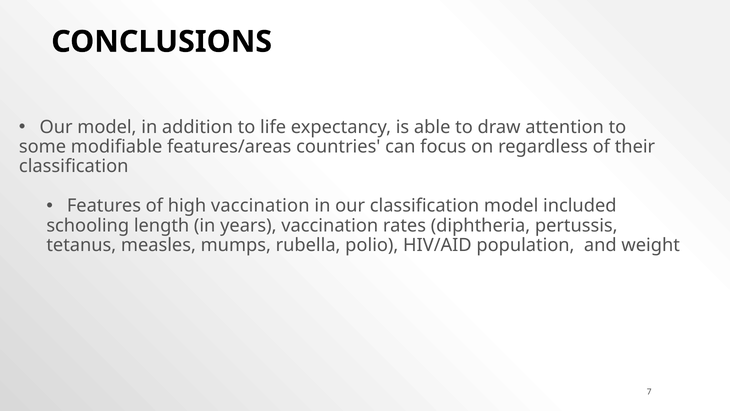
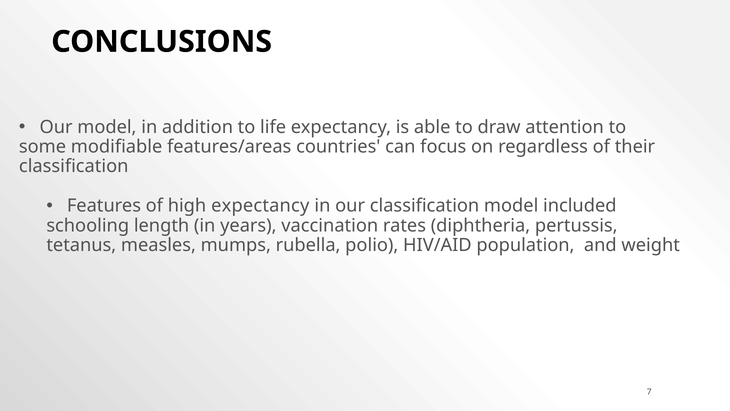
high vaccination: vaccination -> expectancy (260, 206)
